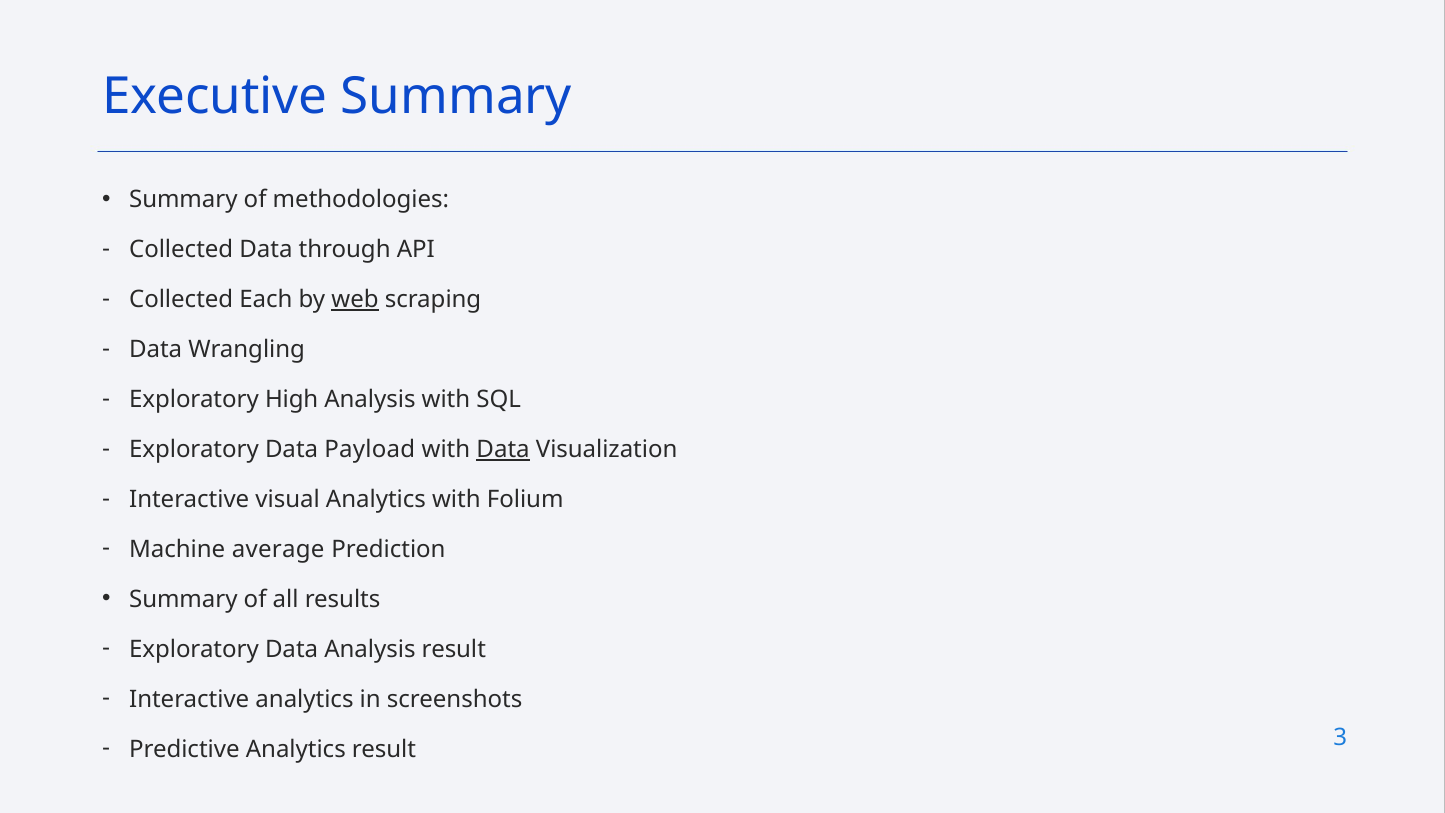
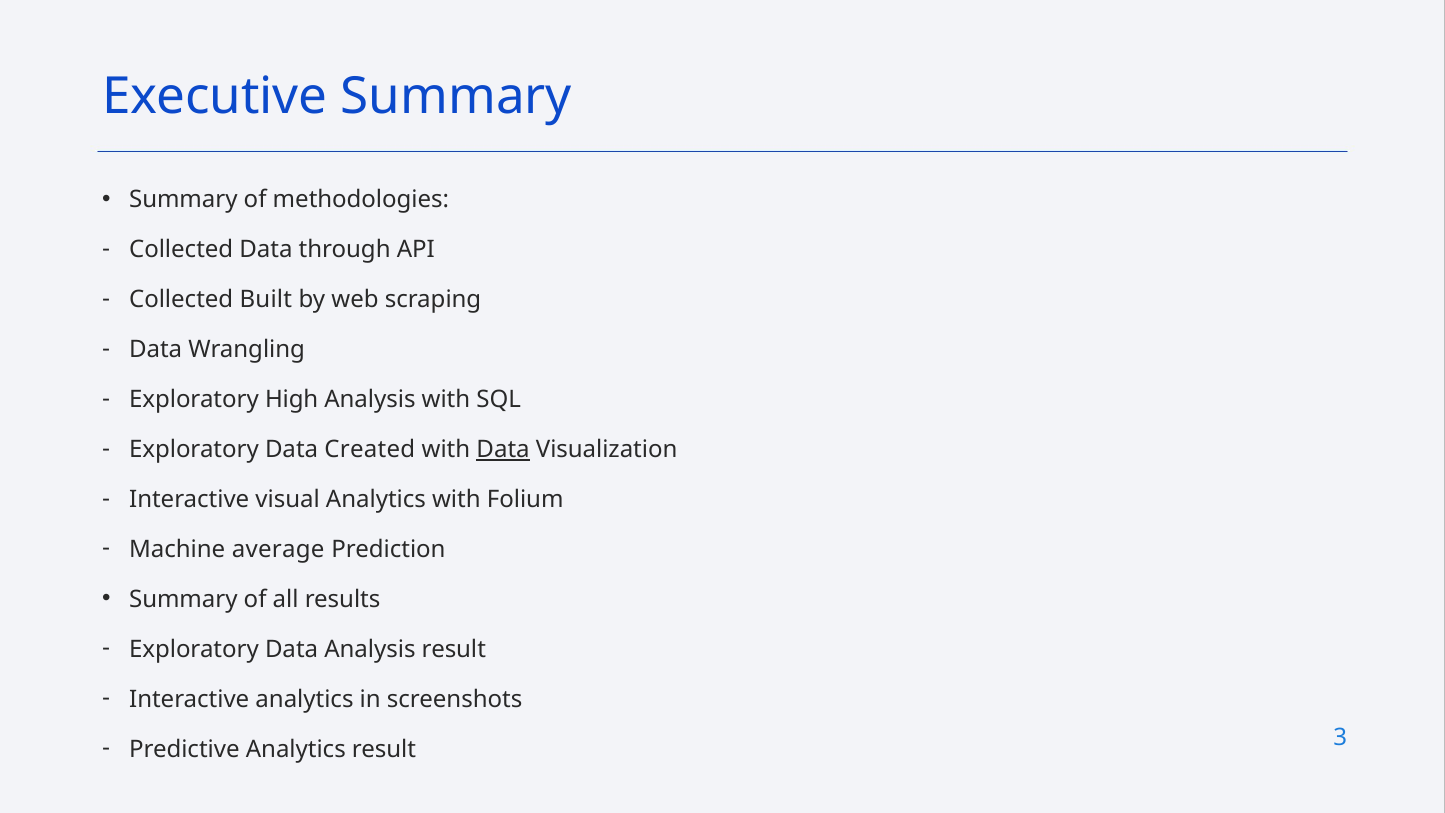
Each: Each -> Built (266, 300)
web underline: present -> none (355, 300)
Payload: Payload -> Created (370, 449)
